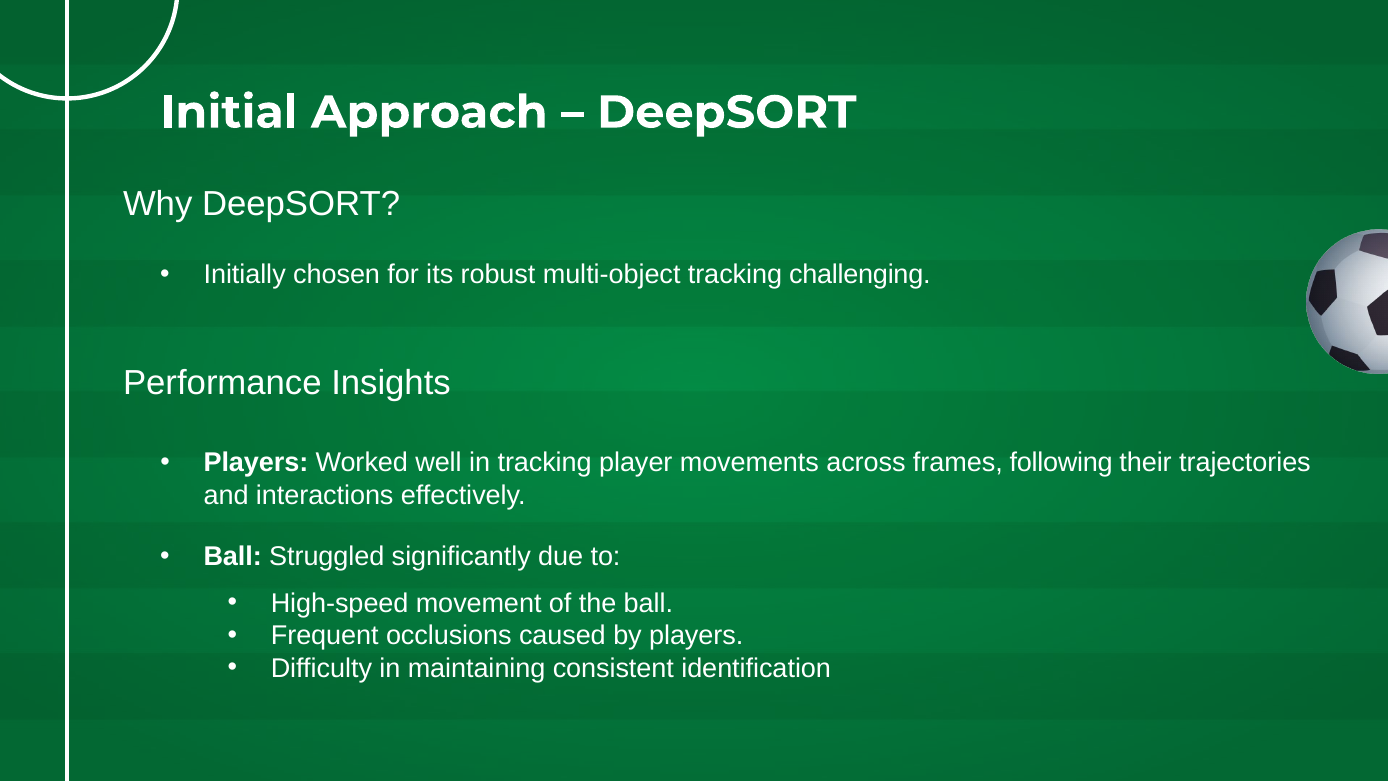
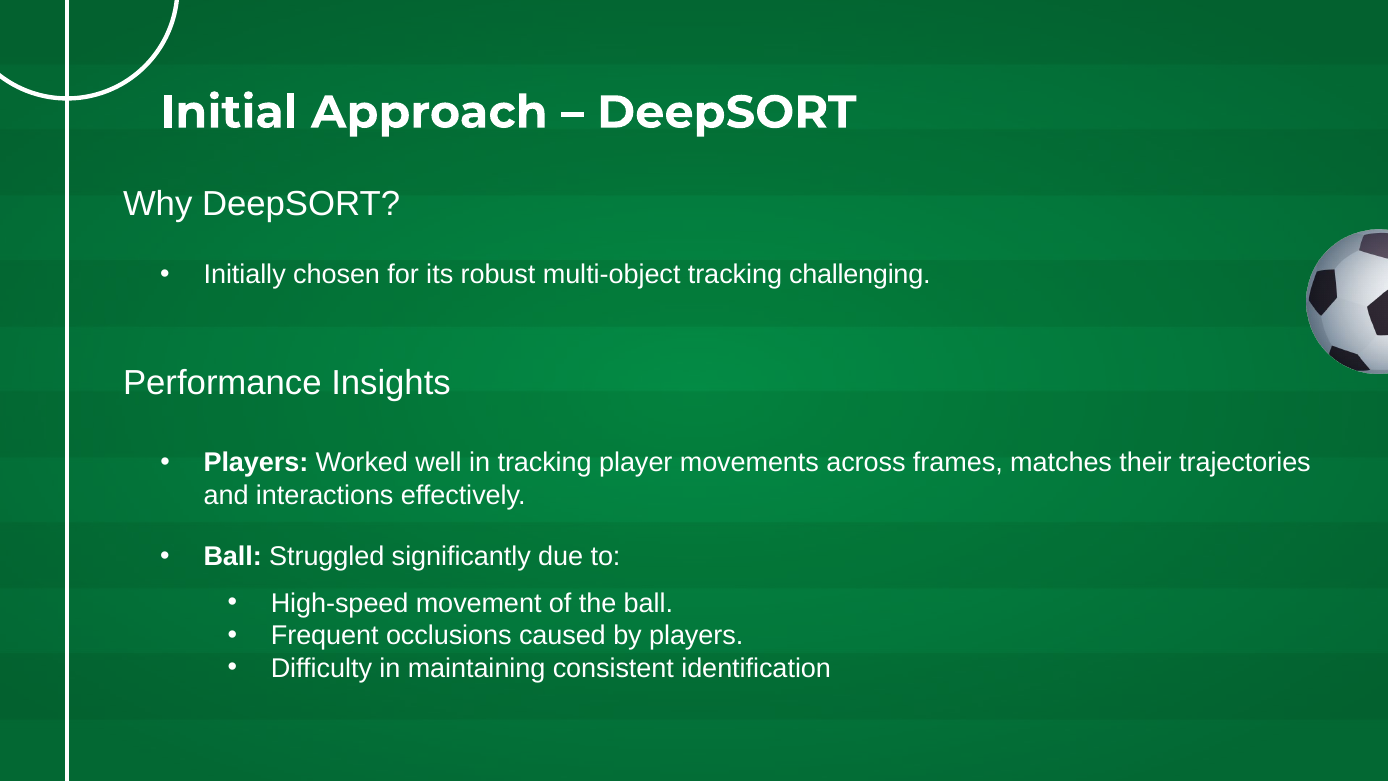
following: following -> matches (1061, 463)
